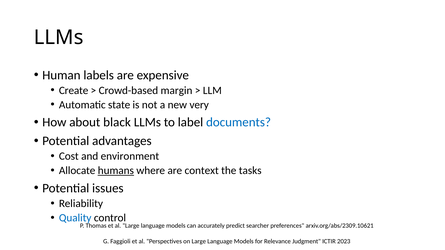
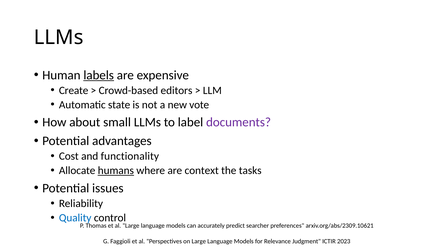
labels underline: none -> present (99, 75)
margin: margin -> editors (177, 91)
very: very -> vote (199, 105)
black: black -> small (117, 122)
documents colour: blue -> purple (239, 122)
environment: environment -> functionality (130, 156)
